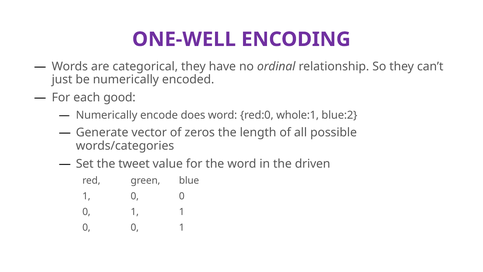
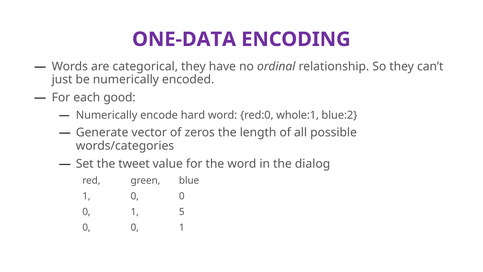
ONE-WELL: ONE-WELL -> ONE-DATA (184, 39)
does: does -> hard (193, 115)
driven: driven -> dialog (313, 164)
1 1: 1 -> 5 (182, 212)
